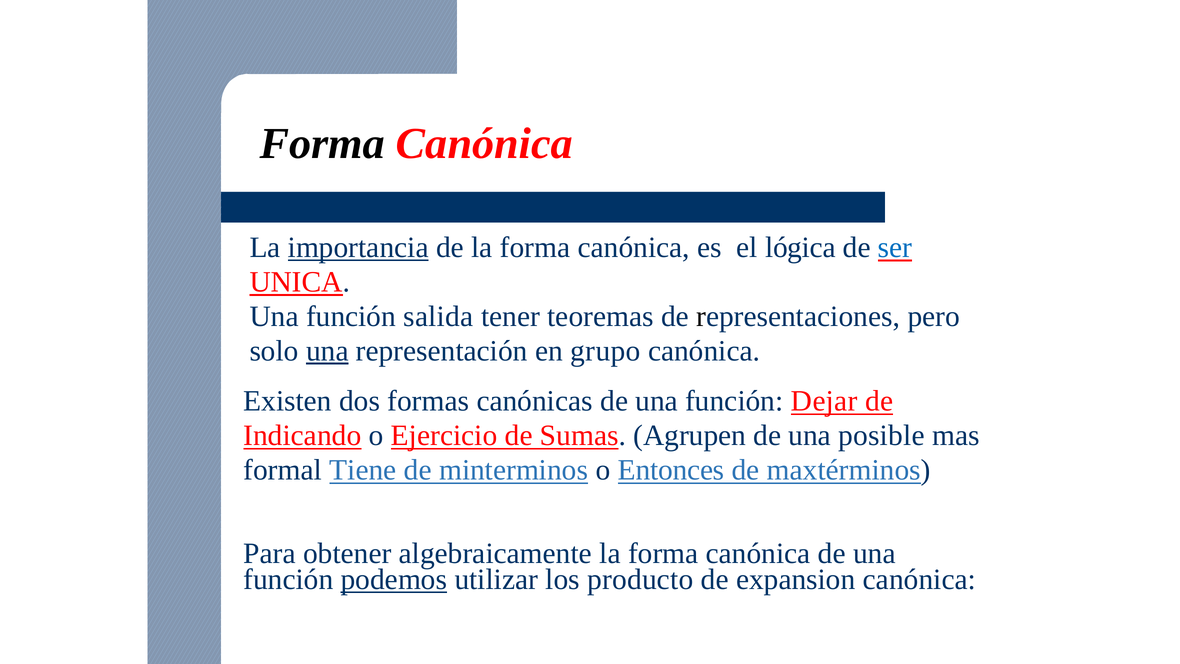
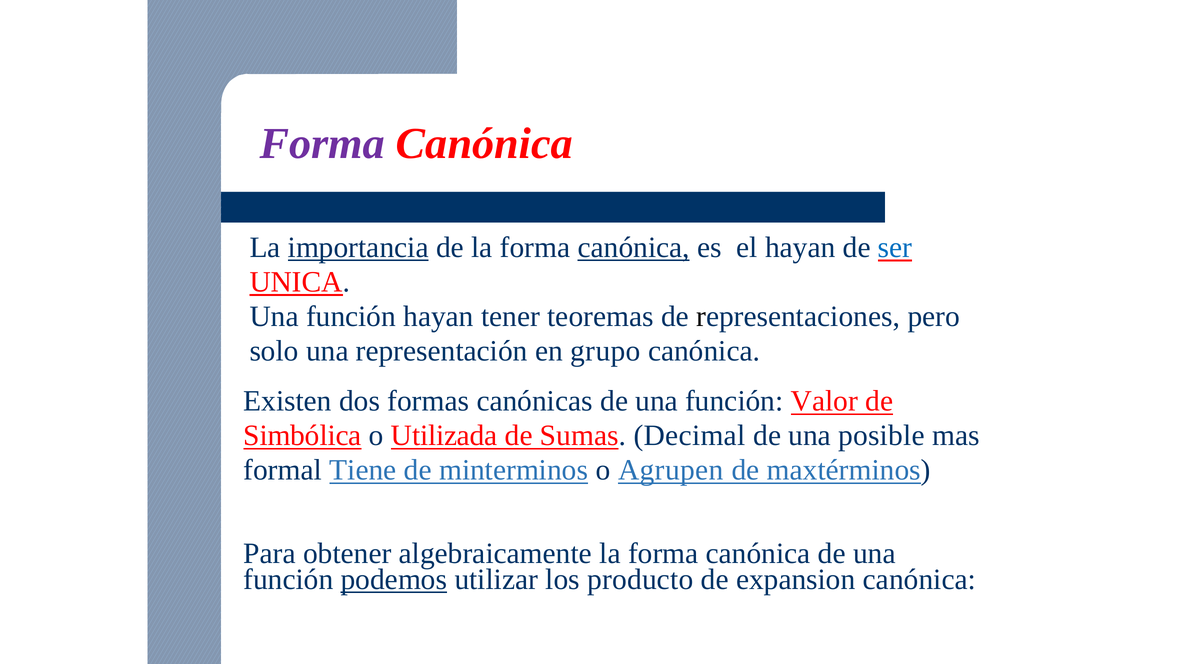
Forma colour: black -> purple (322, 144)
canónica underline: none -> present (634, 247)
el lógica: lógica -> hayan (800, 247)
función salida: salida -> hayan (439, 316)
una underline: present -> none (327, 351)
Dejar: Dejar -> Valor (824, 401)
Indicando: Indicando -> Simbólica (302, 435)
Ejercicio: Ejercicio -> Utilizada (444, 435)
Agrupen: Agrupen -> Decimal (690, 435)
Entonces: Entonces -> Agrupen (671, 470)
